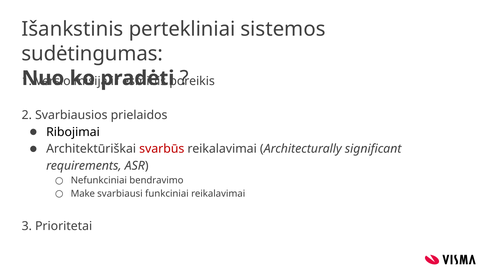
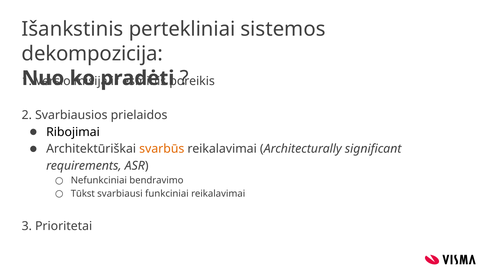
sudėtingumas: sudėtingumas -> dekompozicija (92, 54)
svarbūs colour: red -> orange (162, 149)
Make: Make -> Tūkst (83, 194)
